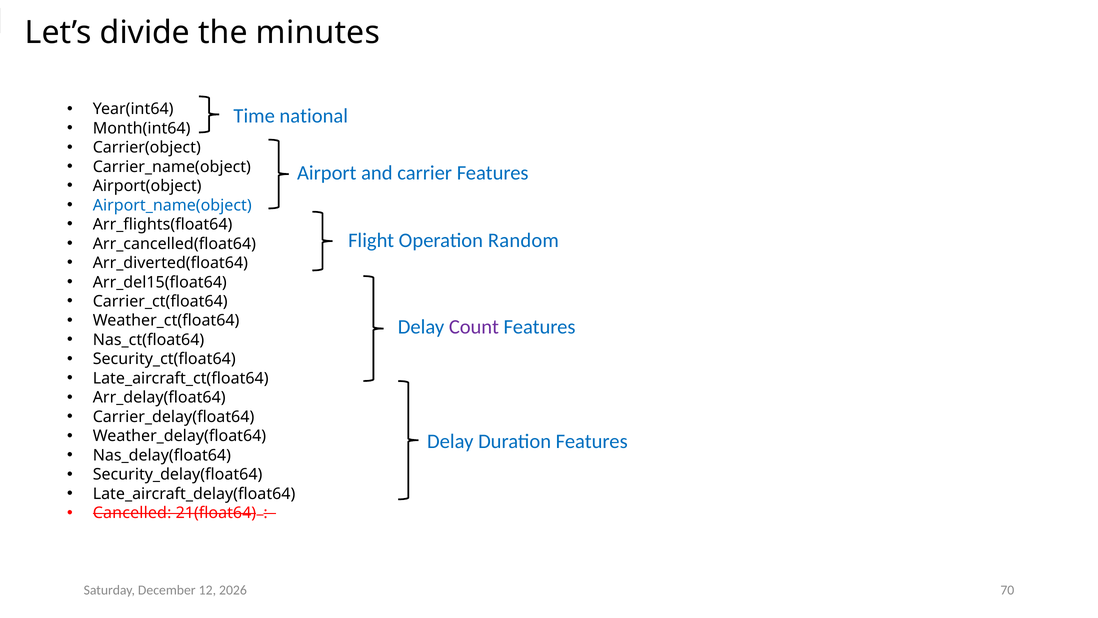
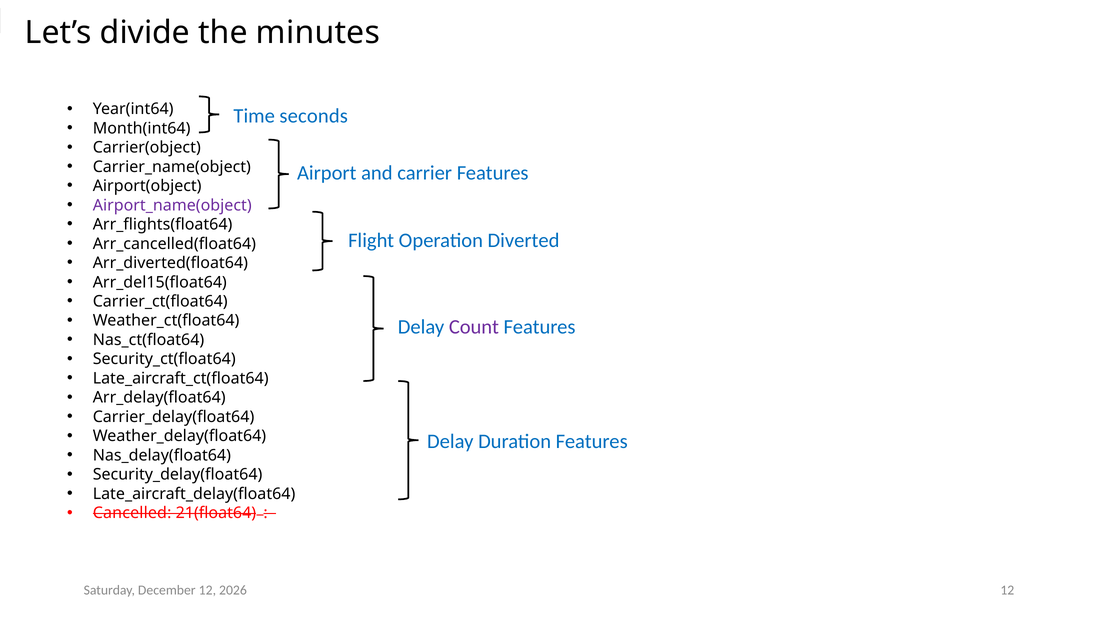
national: national -> seconds (314, 116)
Airport_name(object colour: blue -> purple (172, 205)
Random: Random -> Diverted (524, 240)
70: 70 -> 12 (1007, 590)
